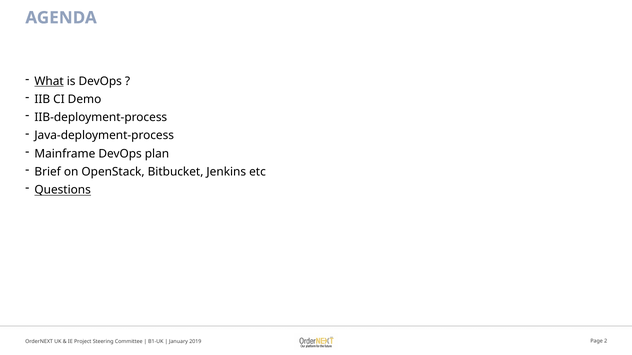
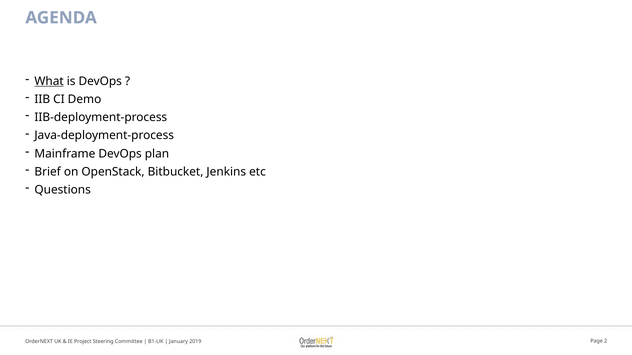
Questions underline: present -> none (63, 190)
